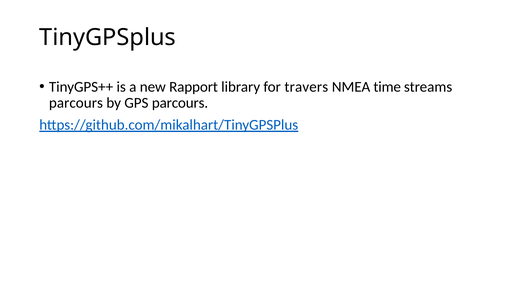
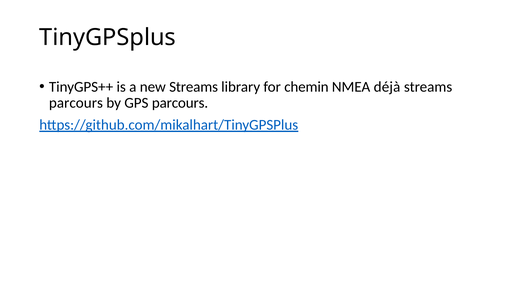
new Rapport: Rapport -> Streams (194, 87)
travers: travers -> chemin (306, 87)
time: time -> déjà (387, 87)
